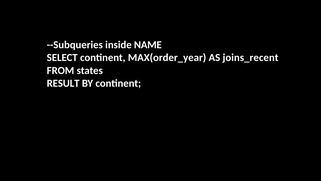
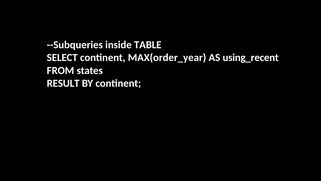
NAME: NAME -> TABLE (148, 45)
joins_recent: joins_recent -> using_recent (251, 57)
